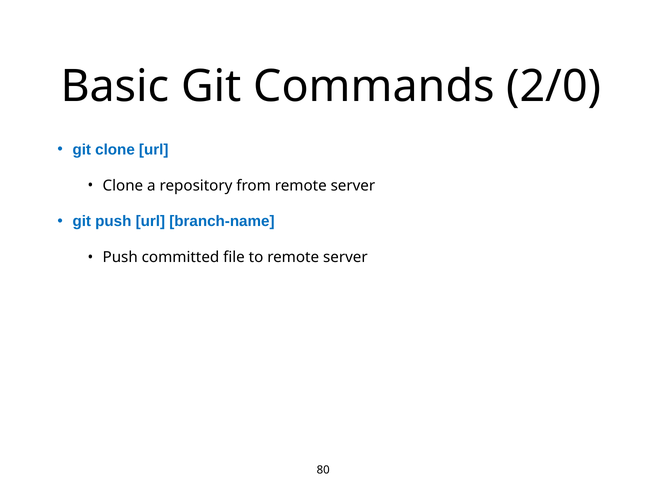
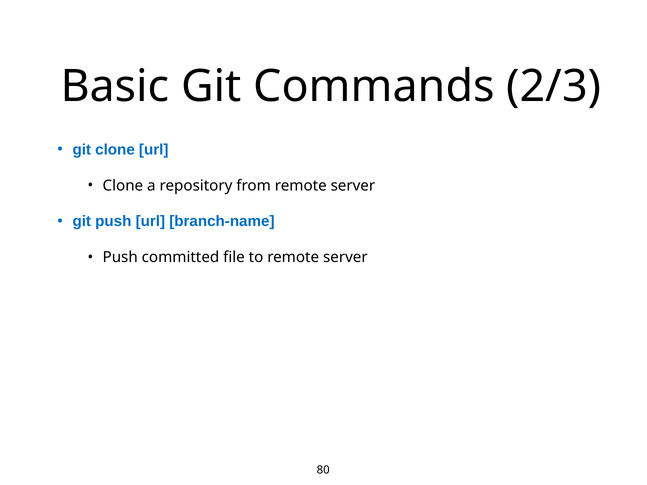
2/0: 2/0 -> 2/3 (554, 87)
